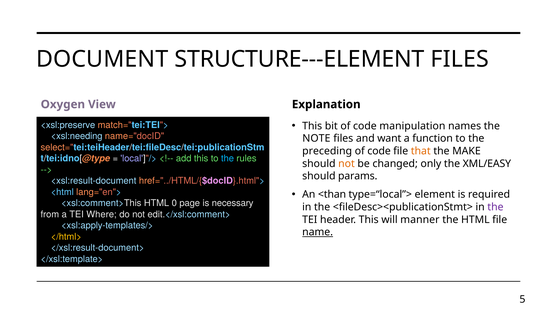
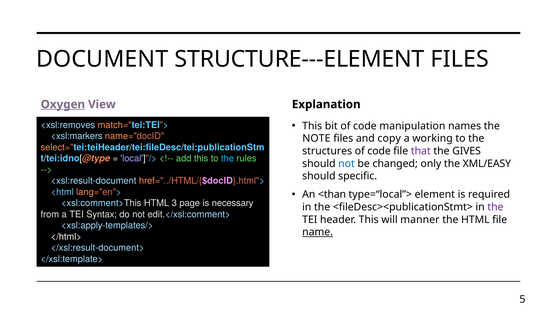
Oxygen underline: none -> present (63, 104)
<xsl:preserve: <xsl:preserve -> <xsl:removes (68, 125)
<xsl:needing: <xsl:needing -> <xsl:markers (77, 136)
want: want -> copy (389, 138)
function: function -> working (433, 138)
preceding: preceding -> structures (327, 151)
that colour: orange -> purple (421, 151)
MAKE: MAKE -> GIVES (467, 151)
not colour: orange -> blue (346, 163)
params: params -> specific (358, 176)
0: 0 -> 3 (174, 203)
Where: Where -> Syntax (102, 214)
</html> colour: yellow -> white (66, 236)
